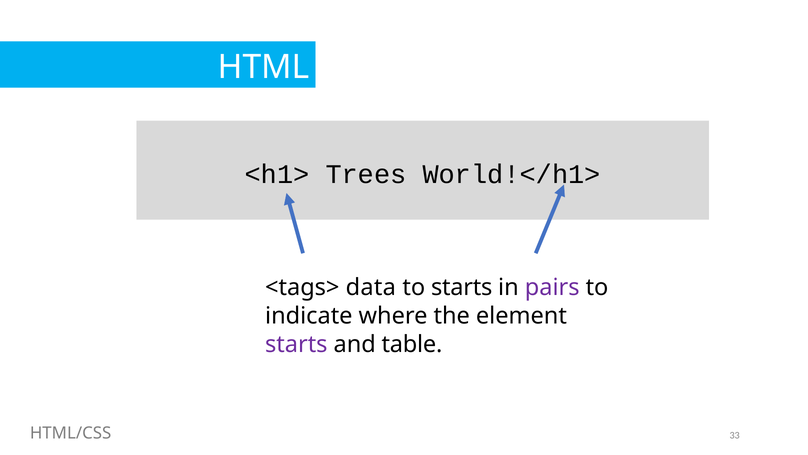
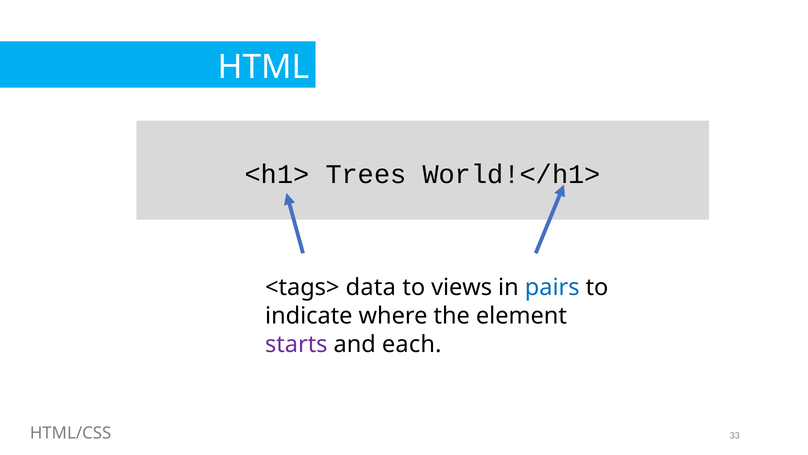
to starts: starts -> views (462, 287)
pairs colour: purple -> blue (552, 287)
table: table -> each (412, 344)
